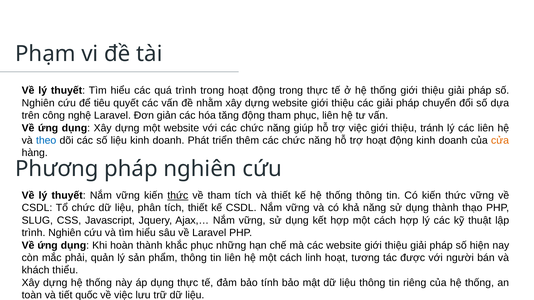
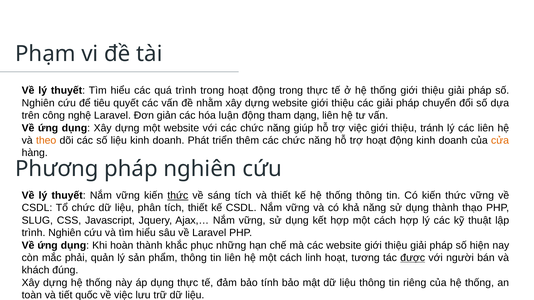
tăng: tăng -> luận (229, 116)
tham phục: phục -> dạng (307, 116)
theo colour: blue -> orange (46, 141)
về tham: tham -> sáng (219, 196)
được underline: none -> present (413, 258)
thiểu: thiểu -> đúng (65, 271)
